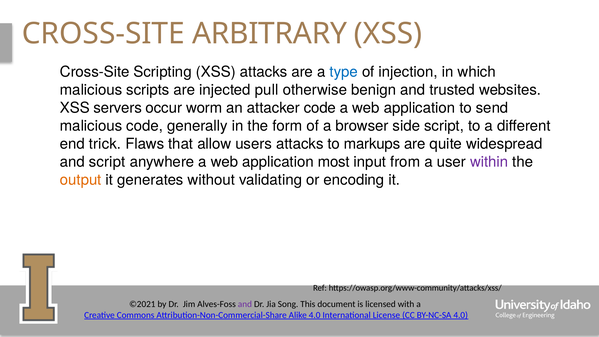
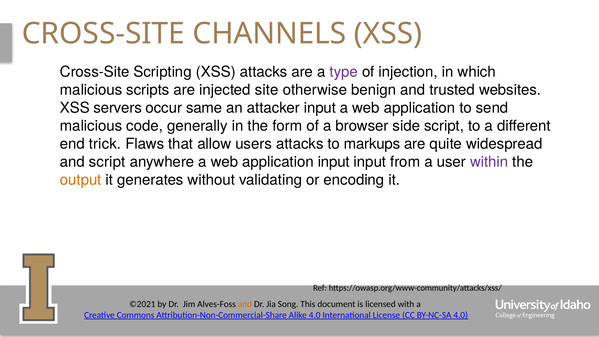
ARBITRARY: ARBITRARY -> CHANNELS (269, 34)
type colour: blue -> purple (344, 72)
pull: pull -> site (267, 90)
worm: worm -> same (204, 108)
attacker code: code -> input (320, 108)
application most: most -> input (334, 162)
and colour: purple -> orange (245, 304)
